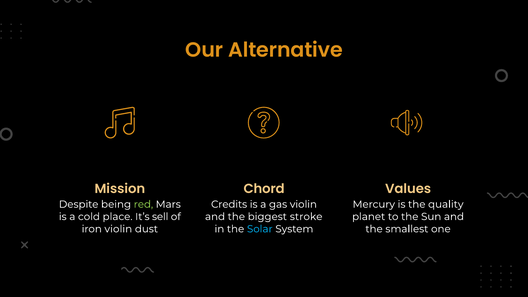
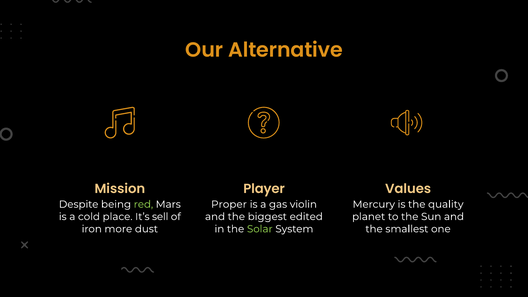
Chord: Chord -> Player (264, 189)
Credits: Credits -> Proper (229, 204)
stroke: stroke -> edited (306, 217)
iron violin: violin -> more (118, 229)
Solar colour: light blue -> light green (260, 229)
